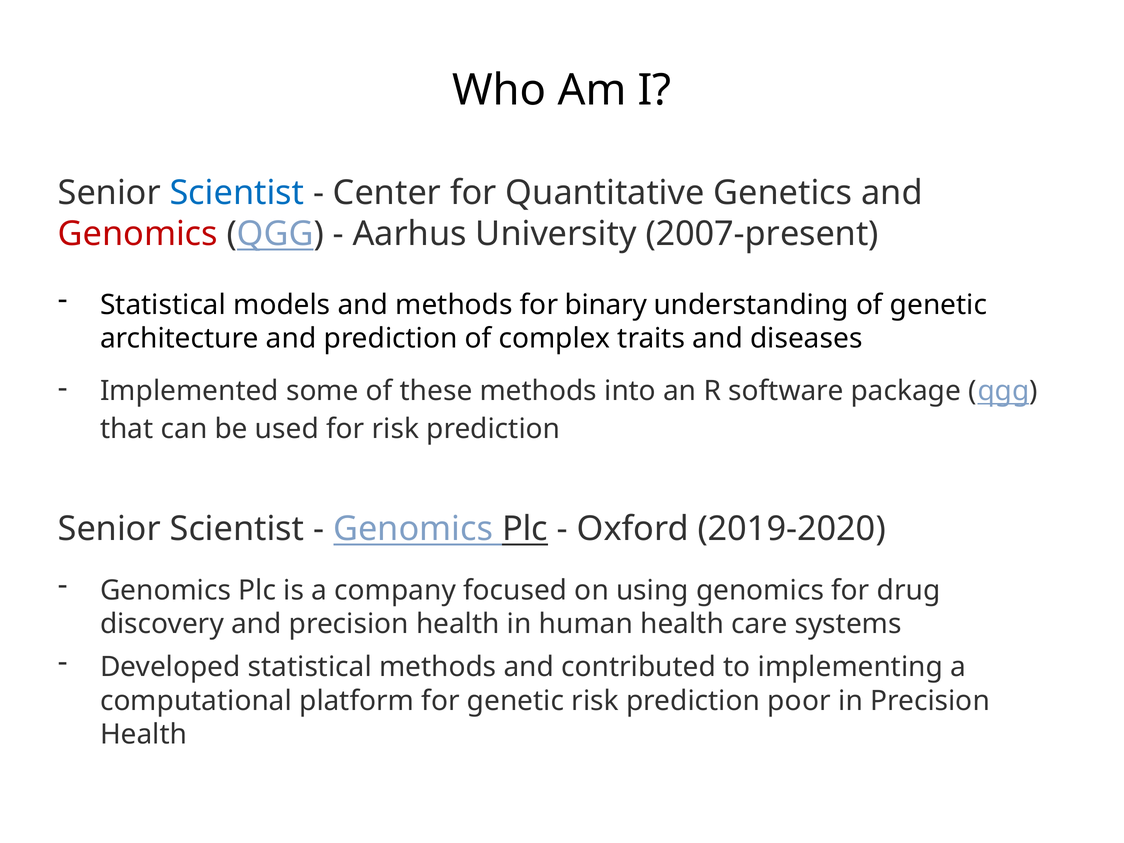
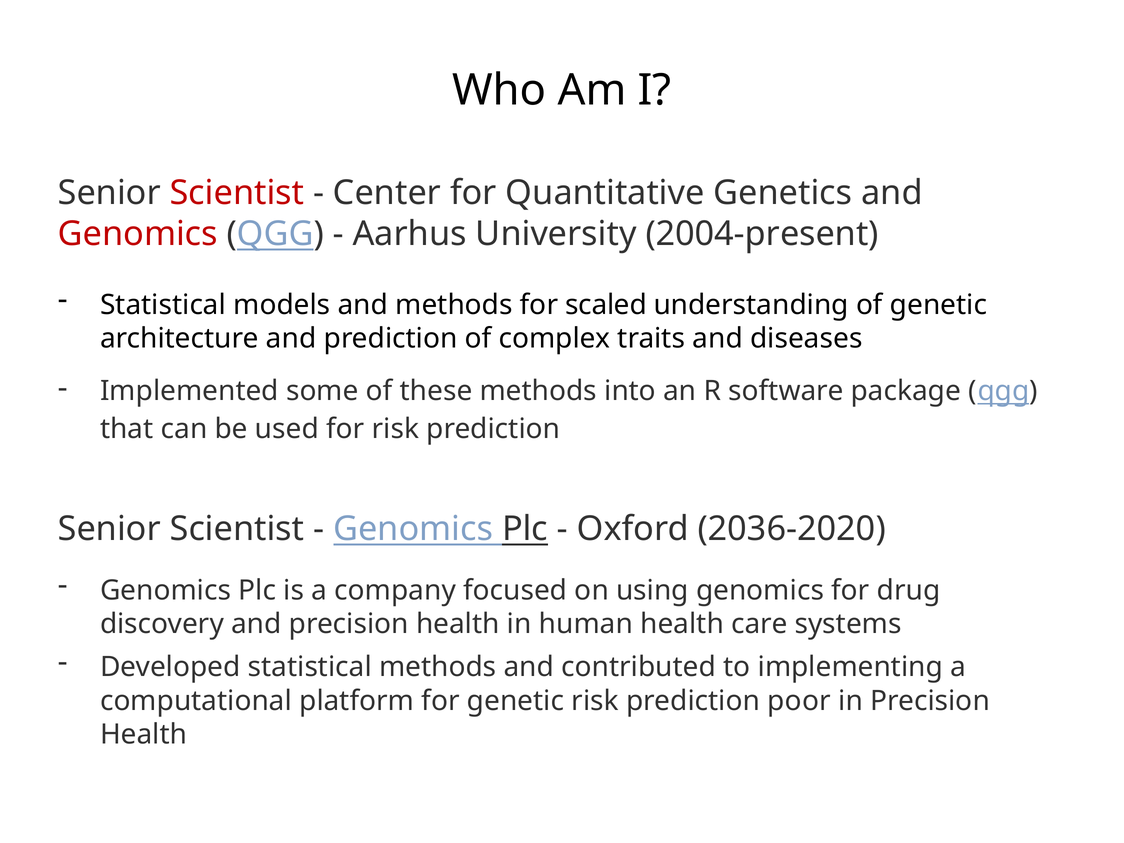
Scientist colour: blue -> red (237, 193)
2007-present: 2007-present -> 2004-present (762, 234)
binary: binary -> scaled (606, 305)
2019-2020: 2019-2020 -> 2036-2020 (792, 529)
